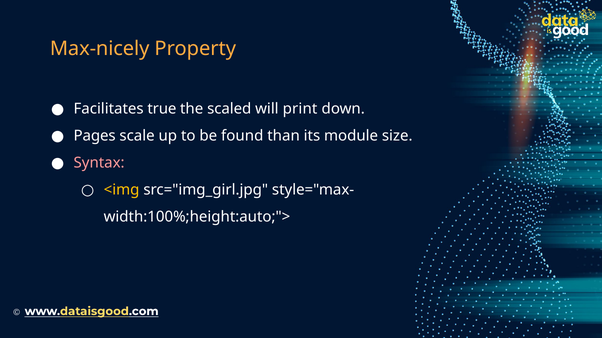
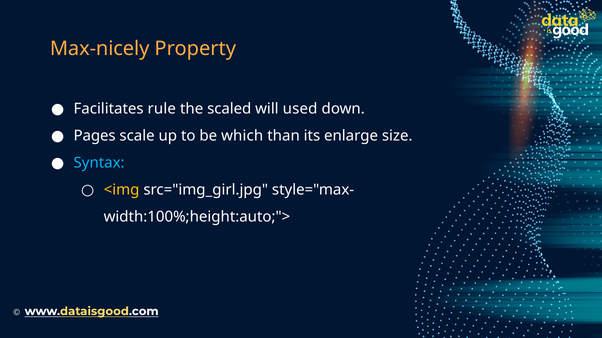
true: true -> rule (162, 109)
print: print -> used (300, 109)
found: found -> which (242, 136)
module: module -> enlarge (351, 136)
Syntax colour: pink -> light blue (99, 163)
